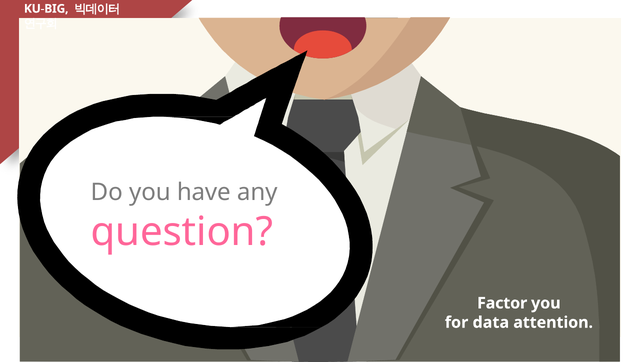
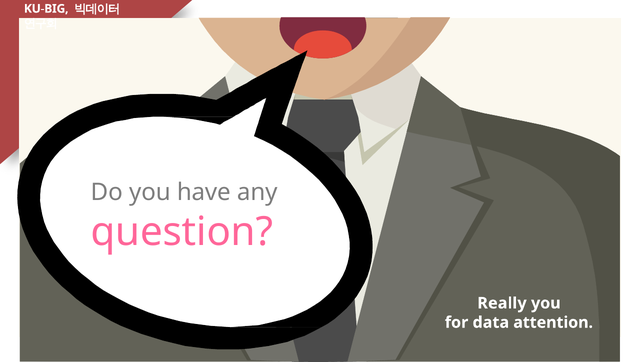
Factor: Factor -> Really (502, 303)
